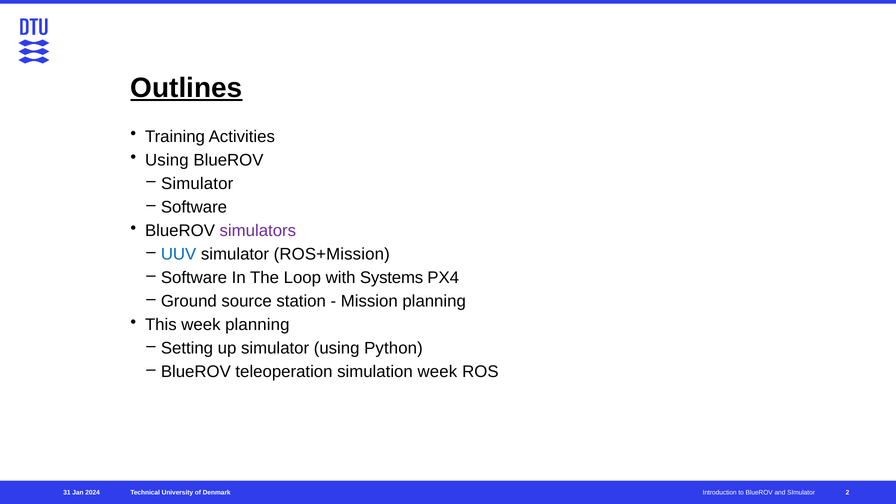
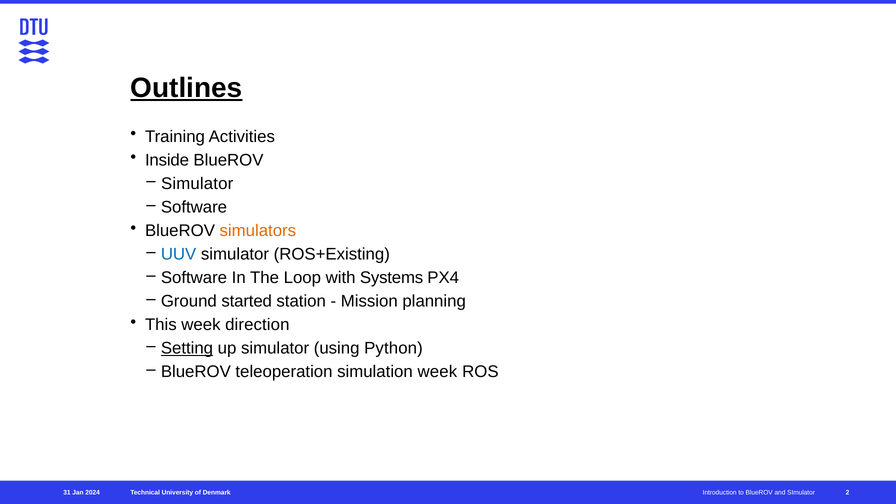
Using: Using -> Inside (167, 160)
simulators colour: purple -> orange (258, 231)
ROS+Mission: ROS+Mission -> ROS+Existing (332, 254)
source: source -> started (247, 301)
week planning: planning -> direction (257, 325)
Setting underline: none -> present (187, 348)
